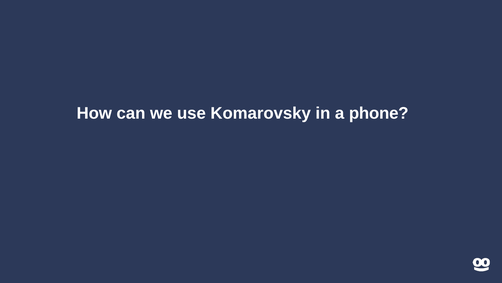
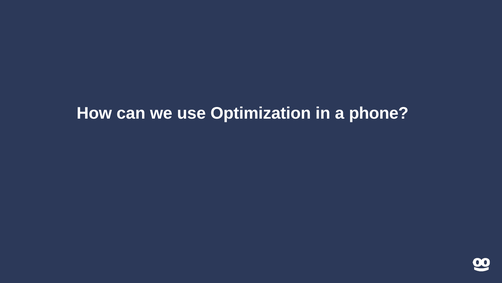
Komarovsky: Komarovsky -> Optimization (261, 113)
